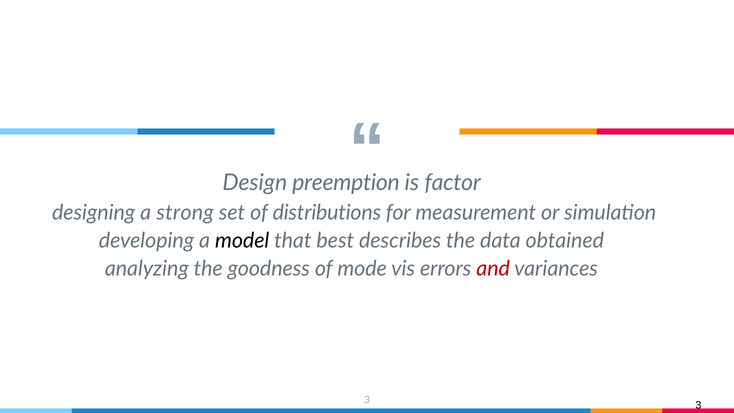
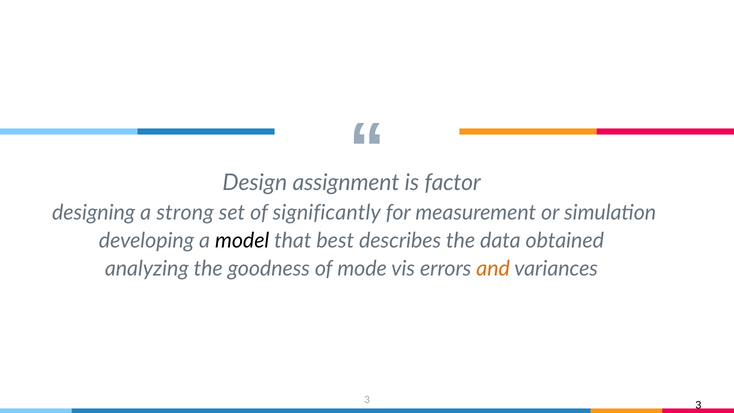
preemption: preemption -> assignment (346, 183)
distributions: distributions -> significantly (327, 213)
and colour: red -> orange (493, 268)
